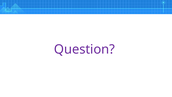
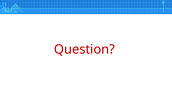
Question colour: purple -> red (84, 49)
